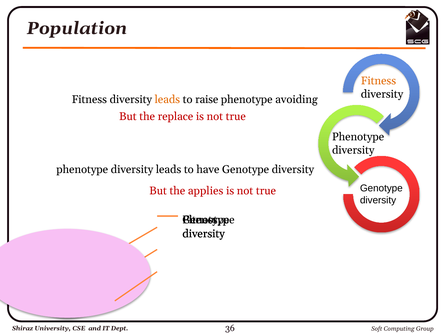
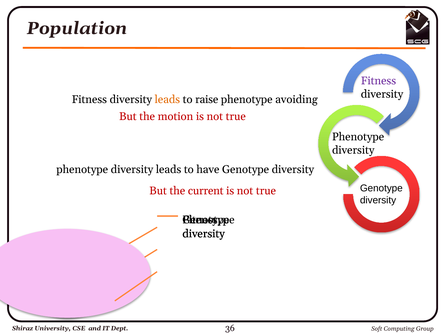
Fitness colour: orange -> purple (378, 81)
replace: replace -> motion (175, 116)
applies: applies -> current (206, 191)
